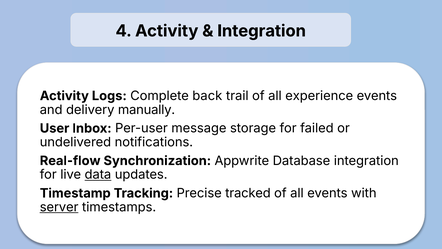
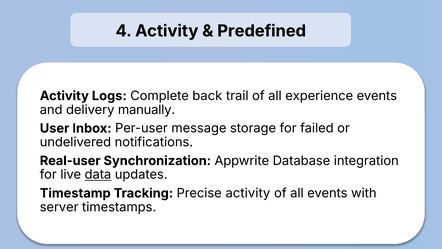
Integration: Integration -> Predefined (262, 31)
Real-flow: Real-flow -> Real-user (70, 161)
Precise tracked: tracked -> activity (248, 193)
server underline: present -> none (59, 207)
